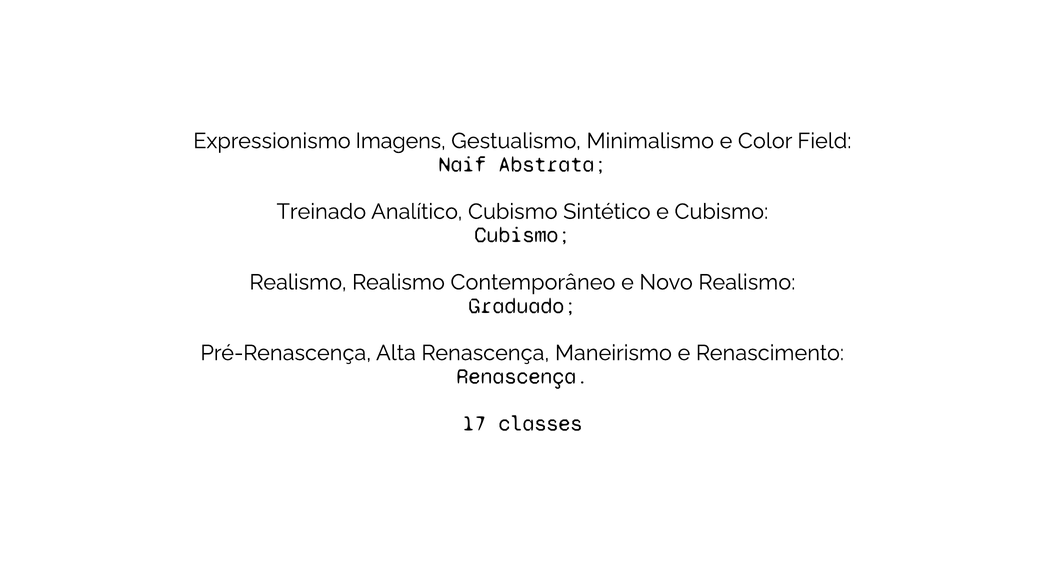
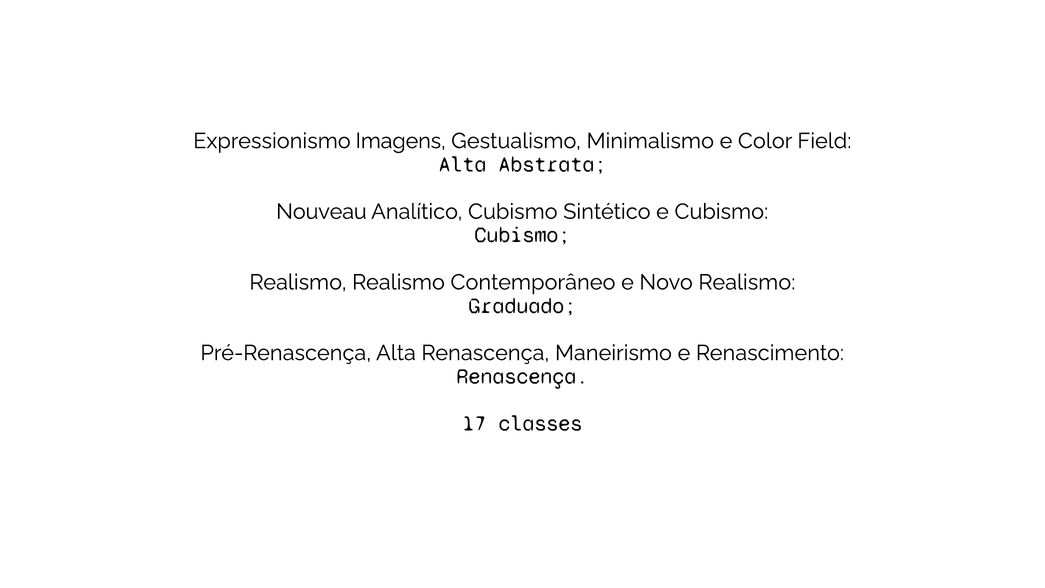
Naif: Naif -> Alta (463, 164)
Treinado: Treinado -> Nouveau (321, 212)
